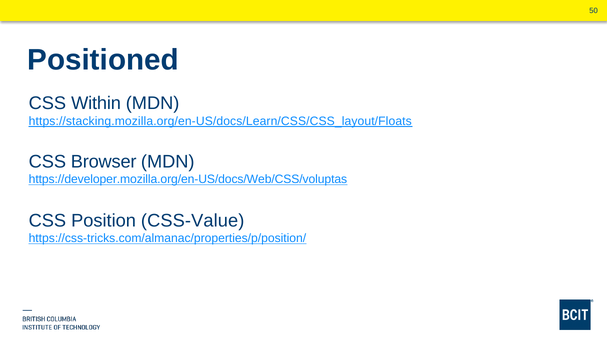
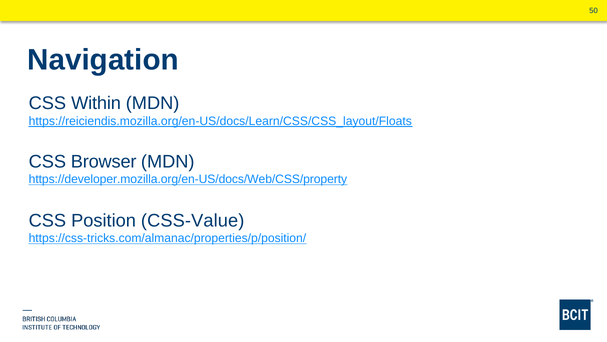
Positioned: Positioned -> Navigation (103, 60)
https://stacking.mozilla.org/en-US/docs/Learn/CSS/CSS_layout/Floats: https://stacking.mozilla.org/en-US/docs/Learn/CSS/CSS_layout/Floats -> https://reiciendis.mozilla.org/en-US/docs/Learn/CSS/CSS_layout/Floats (220, 121)
https://developer.mozilla.org/en-US/docs/Web/CSS/voluptas: https://developer.mozilla.org/en-US/docs/Web/CSS/voluptas -> https://developer.mozilla.org/en-US/docs/Web/CSS/property (188, 179)
